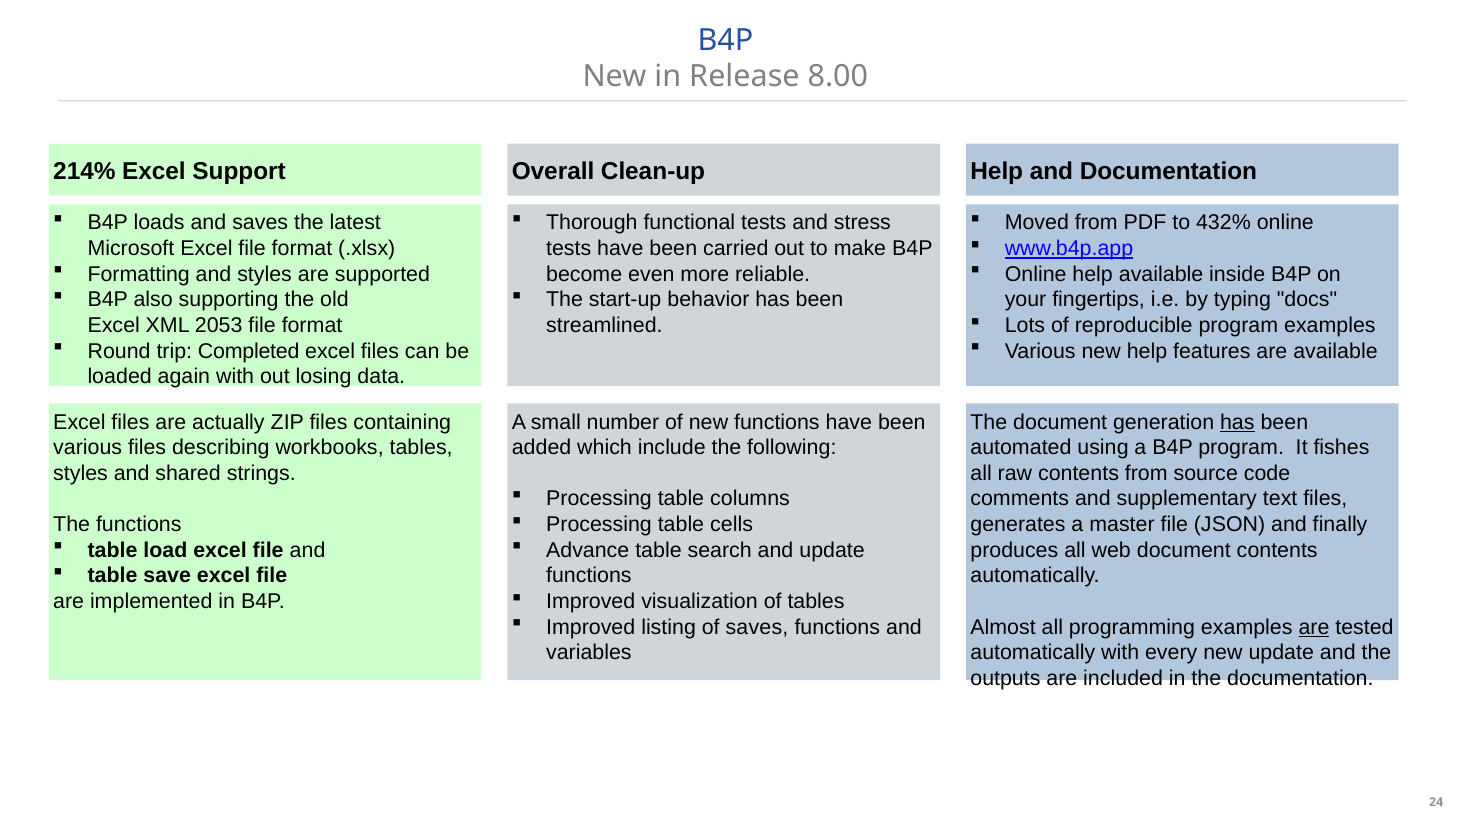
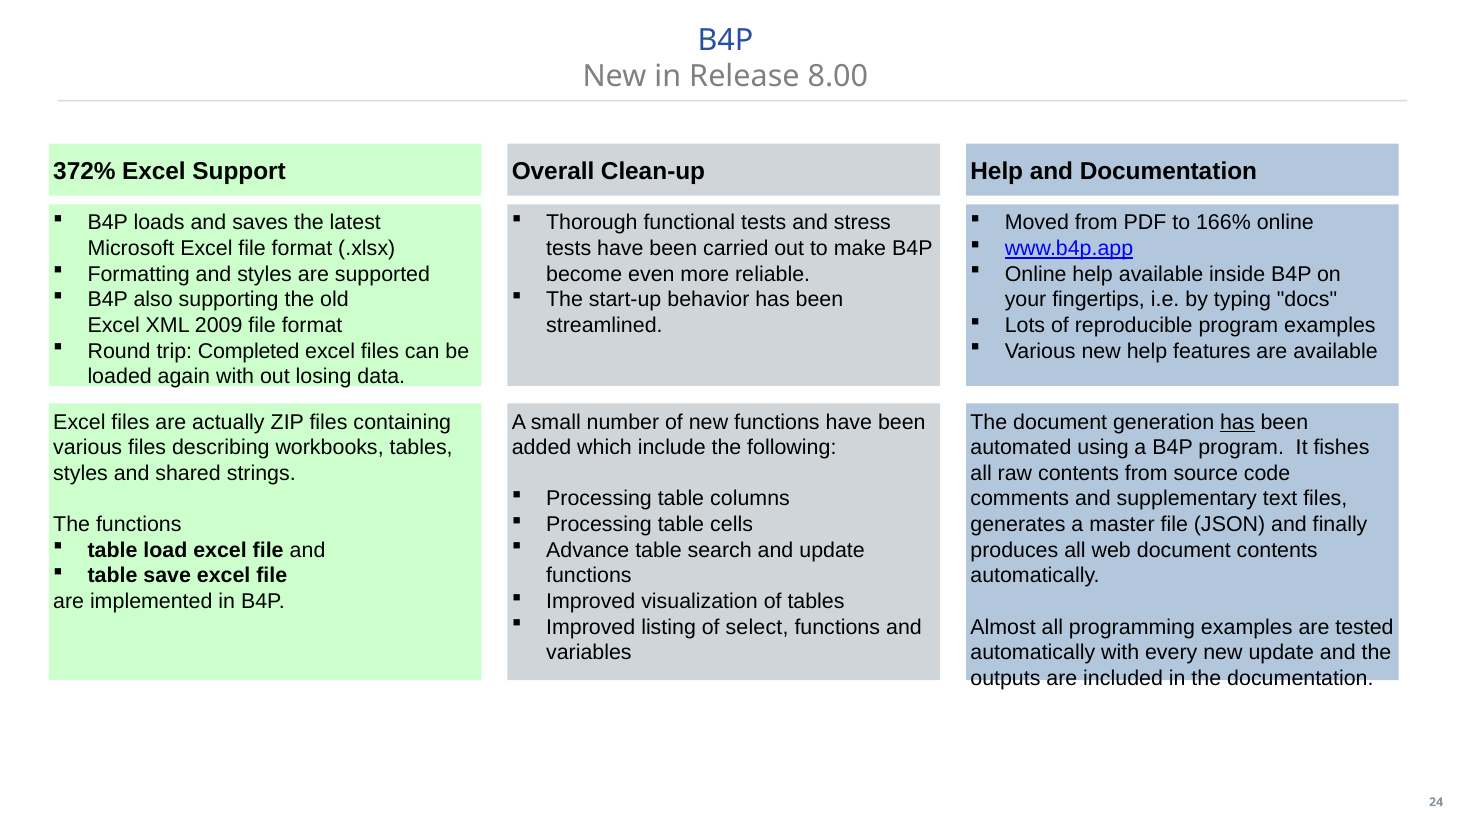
214%: 214% -> 372% (84, 171)
432%: 432% -> 166% (1223, 223)
2053: 2053 -> 2009 (219, 326)
of saves: saves -> select (757, 627)
are underline: present -> none (1314, 627)
